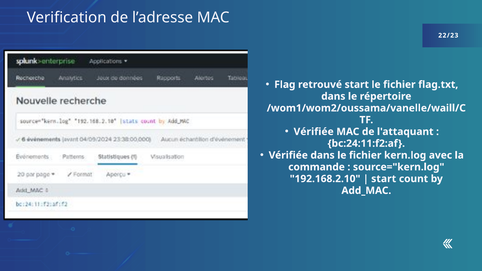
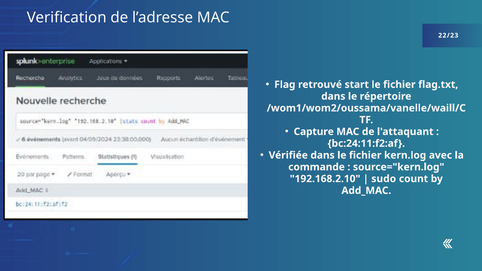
Vérifiée: Vérifiée -> Capture (314, 132)
start: start -> sudo (384, 179)
